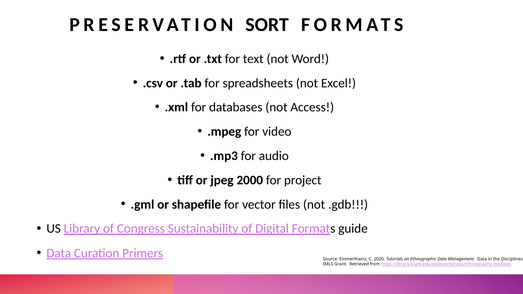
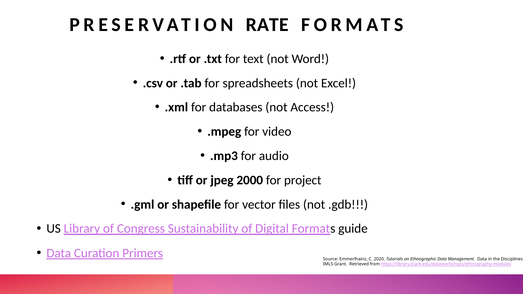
SORT: SORT -> RATE (267, 25)
